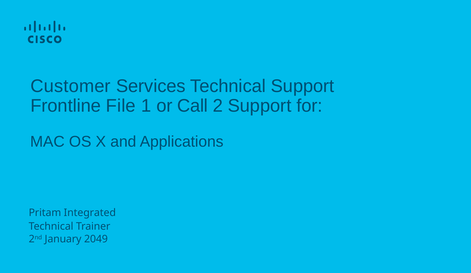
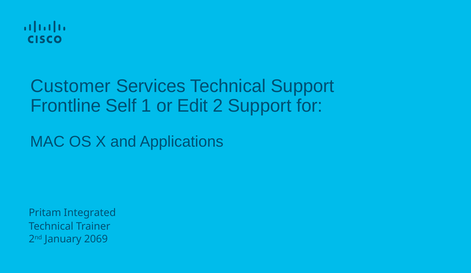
File: File -> Self (121, 106)
Call: Call -> Edit (193, 106)
2049: 2049 -> 2069 (96, 239)
